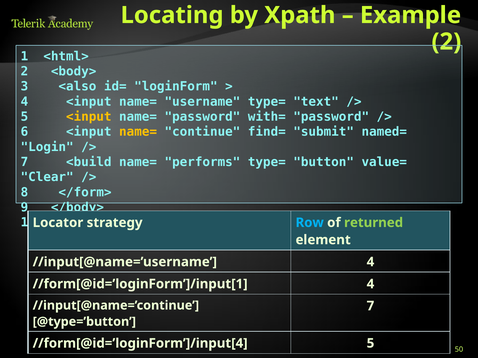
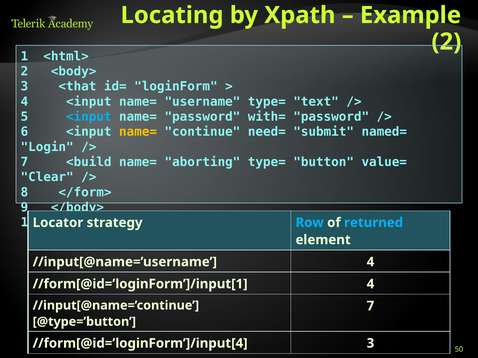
<also: <also -> <that (77, 87)
<input colour: yellow -> light blue (89, 117)
find=: find= -> need= (267, 132)
performs: performs -> aborting (202, 162)
returned colour: light green -> light blue (374, 223)
//form[@id=’loginForm’]/input[4 5: 5 -> 3 (370, 344)
